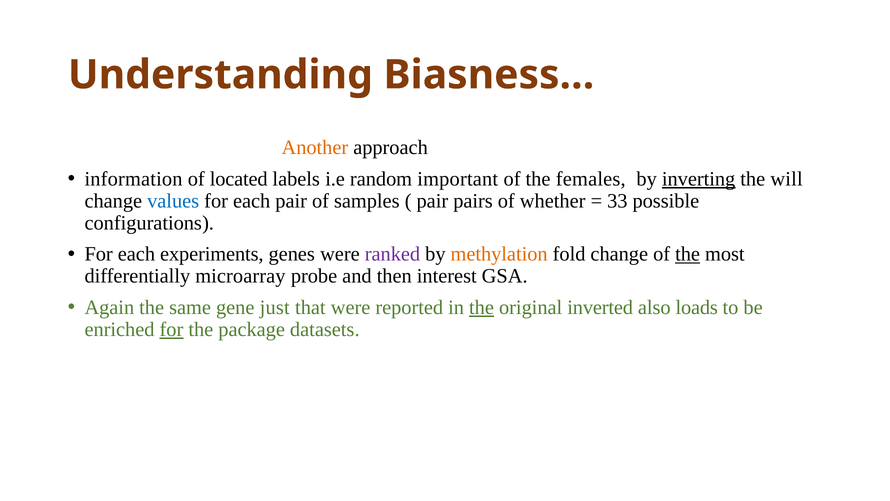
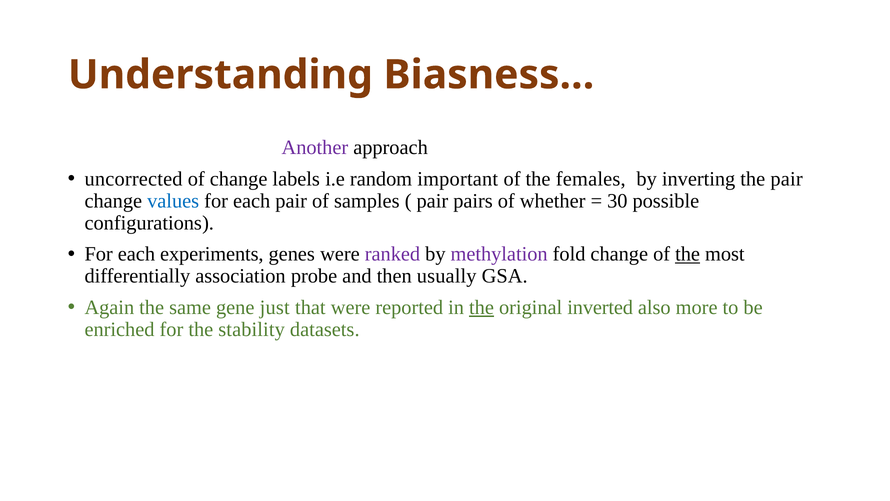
Another colour: orange -> purple (315, 147)
information: information -> uncorrected (134, 179)
of located: located -> change (239, 179)
inverting underline: present -> none (699, 179)
the will: will -> pair (787, 179)
33: 33 -> 30 (617, 201)
methylation colour: orange -> purple (499, 254)
microarray: microarray -> association (240, 276)
interest: interest -> usually (447, 276)
loads: loads -> more (697, 307)
for underline: present -> none (171, 329)
package: package -> stability (252, 329)
